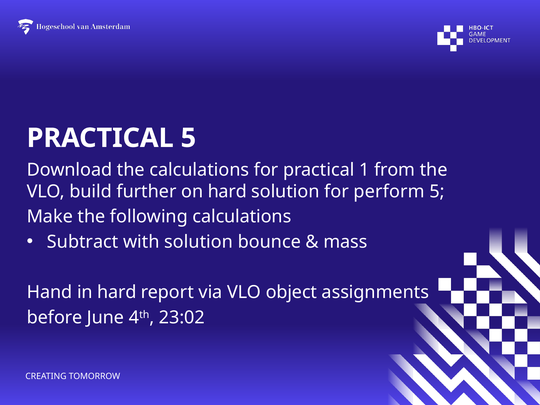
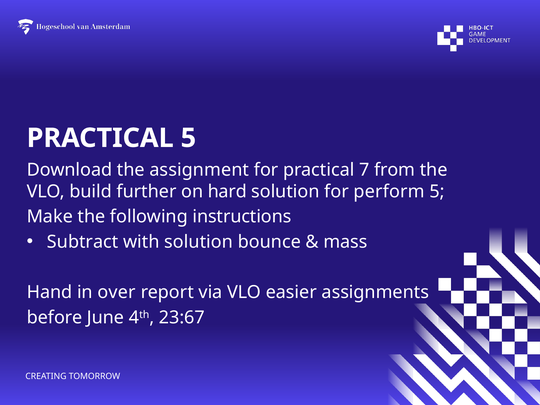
the calculations: calculations -> assignment (199, 170)
1: 1 -> 7 (364, 170)
following calculations: calculations -> instructions (242, 217)
in hard: hard -> over (117, 292)
object: object -> easier (291, 292)
23:02: 23:02 -> 23:67 (182, 317)
